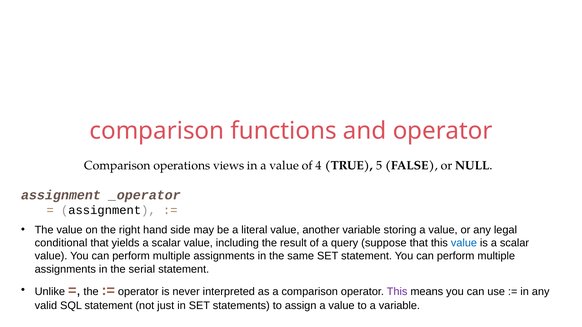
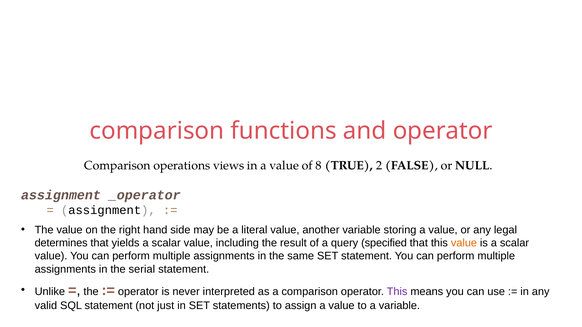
4: 4 -> 8 (319, 166)
5: 5 -> 2 (379, 166)
conditional: conditional -> determines (61, 243)
suppose: suppose -> specified (384, 243)
value colour: blue -> orange (464, 243)
